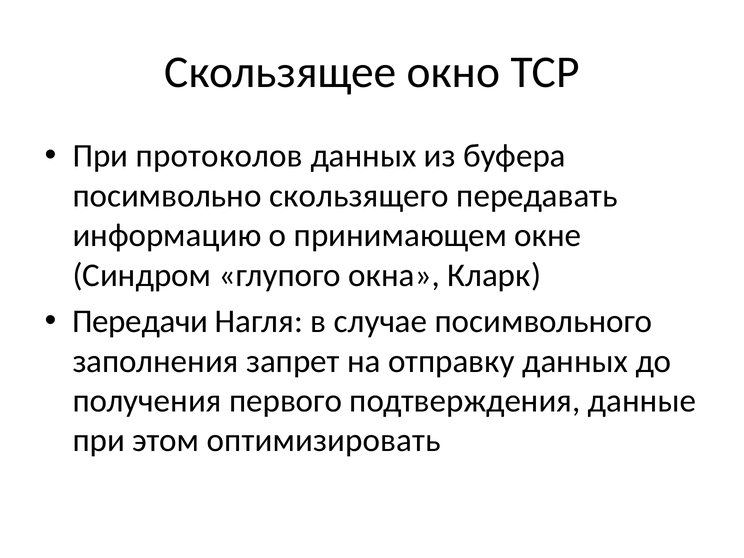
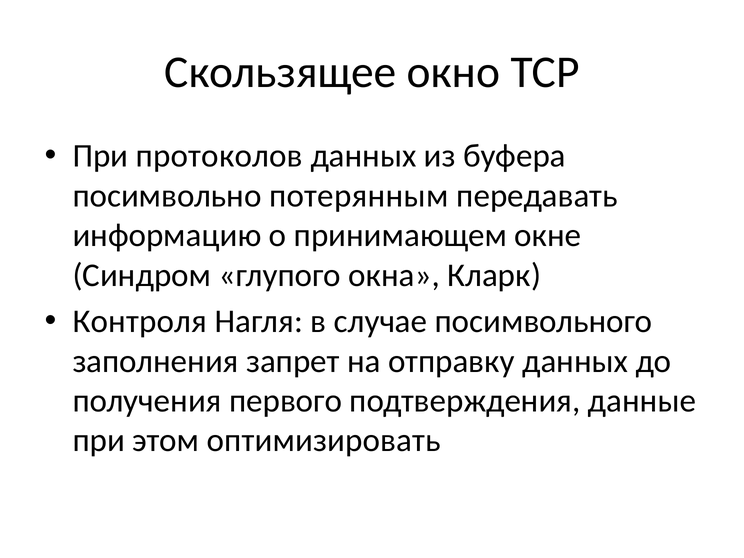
скользящего: скользящего -> потерянным (359, 196)
Передачи: Передачи -> Контроля (140, 321)
